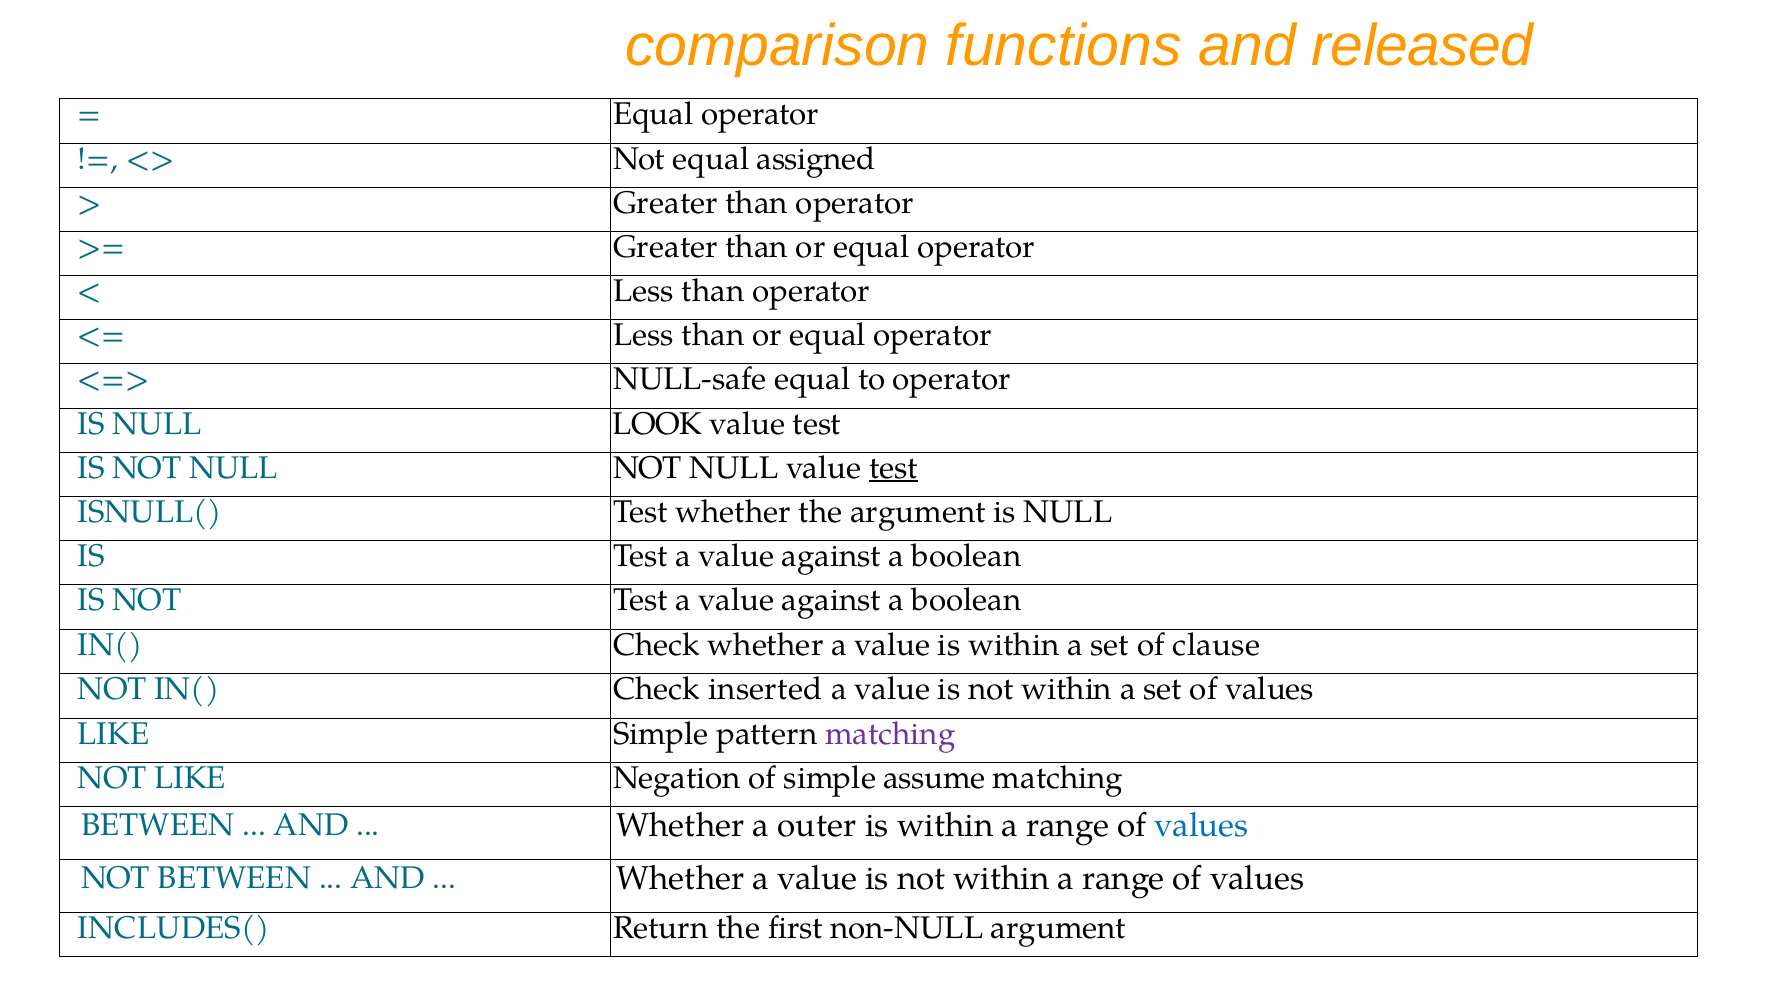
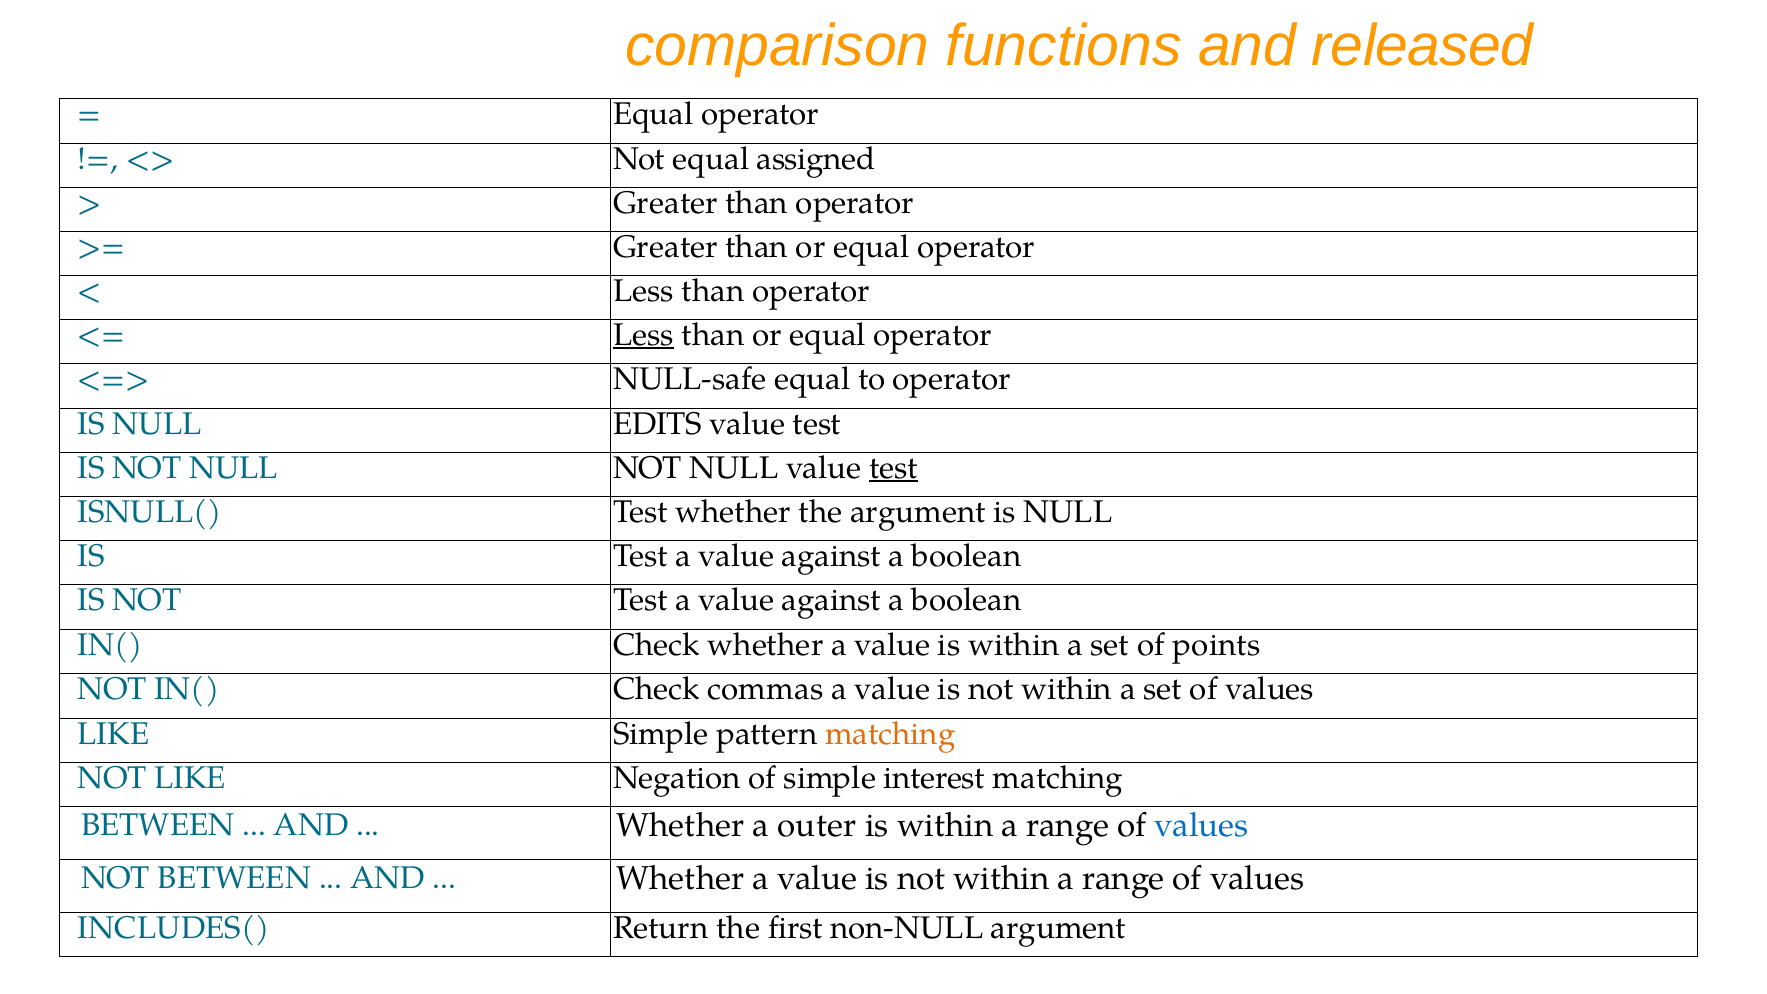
Less underline: none -> present (643, 335)
LOOK: LOOK -> EDITS (658, 424)
clause: clause -> points (1217, 645)
inserted: inserted -> commas (765, 689)
matching colour: purple -> orange (890, 734)
assume: assume -> interest (935, 778)
